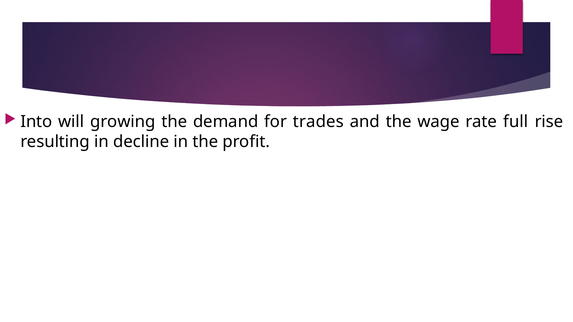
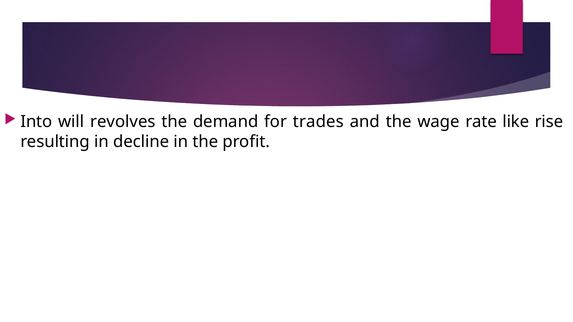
growing: growing -> revolves (123, 122)
full: full -> like (516, 122)
